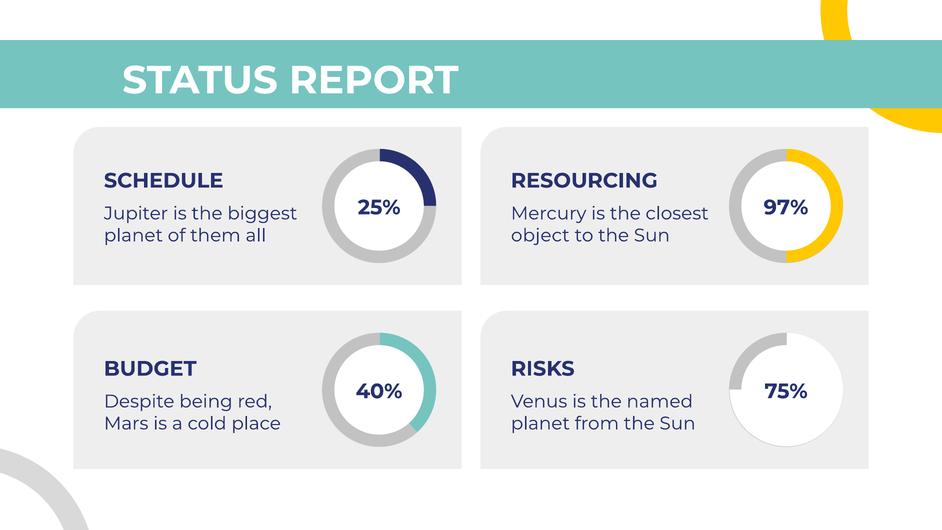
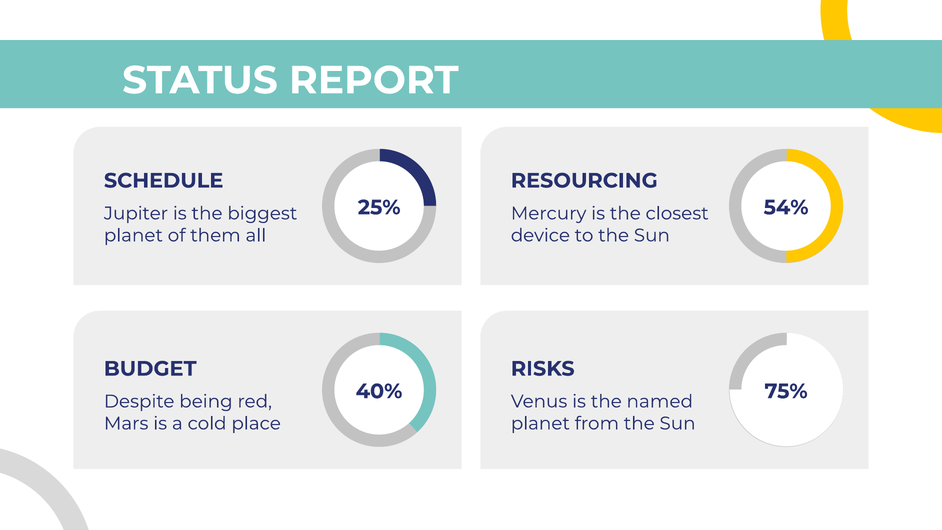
97%: 97% -> 54% (786, 207)
object: object -> device (540, 235)
